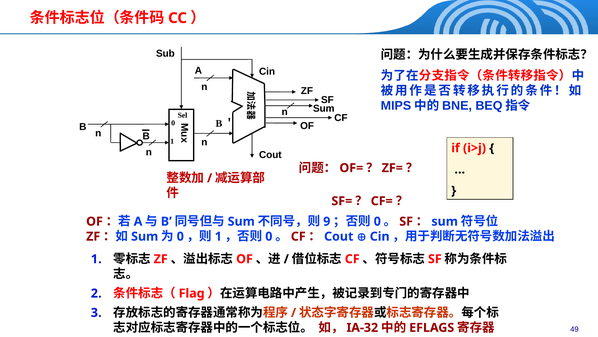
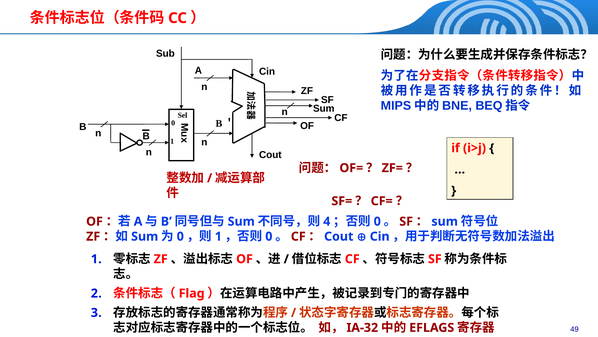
9: 9 -> 4 (327, 221)
